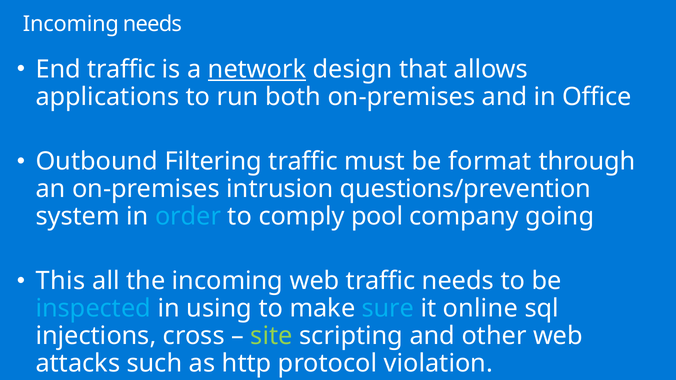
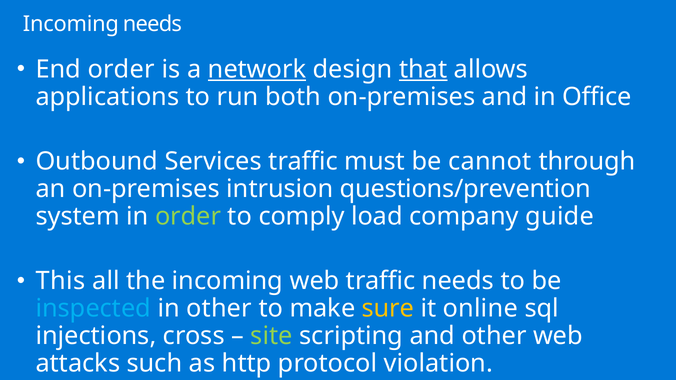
End traffic: traffic -> order (121, 69)
that underline: none -> present (423, 69)
Filtering: Filtering -> Services (213, 162)
format: format -> cannot (490, 162)
order colour: light blue -> light green (188, 216)
pool: pool -> load (377, 216)
going: going -> guide (560, 216)
in using: using -> other (219, 309)
sure colour: light blue -> yellow (388, 309)
